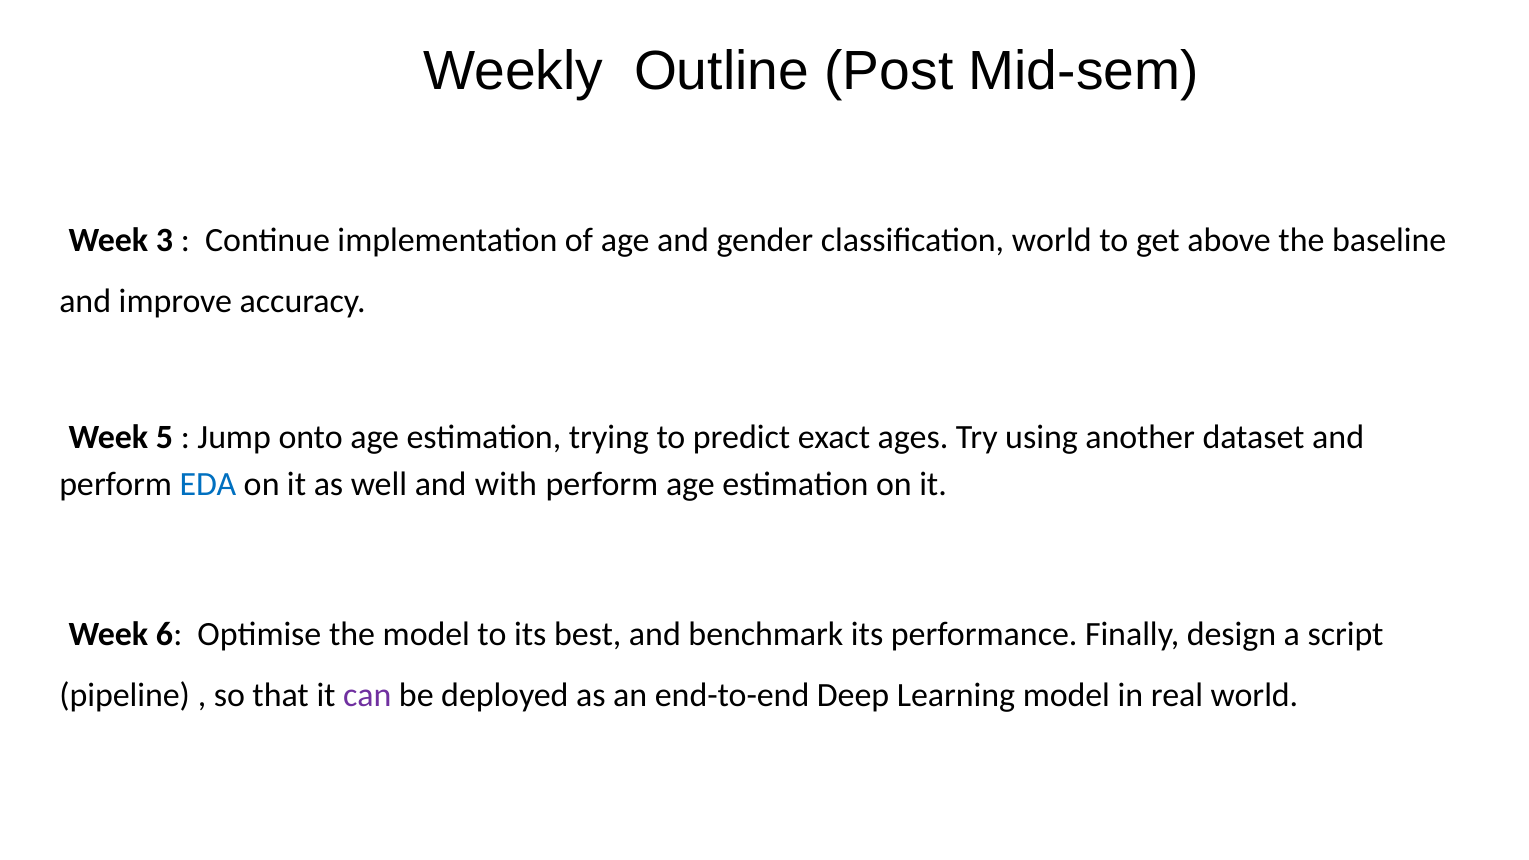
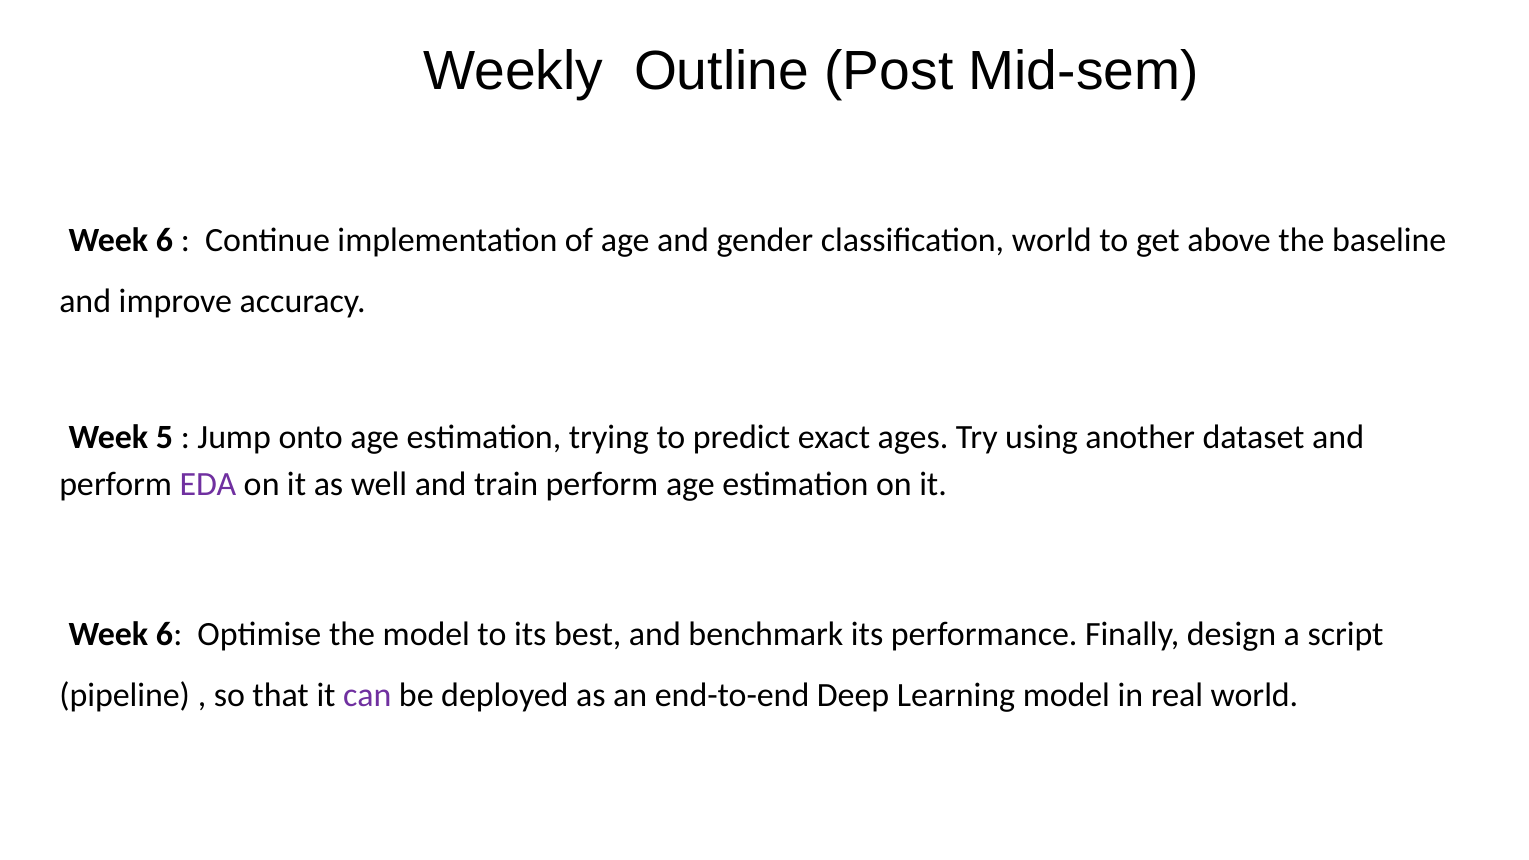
3: 3 -> 6 (164, 240)
EDA colour: blue -> purple (208, 484)
with: with -> train (506, 484)
